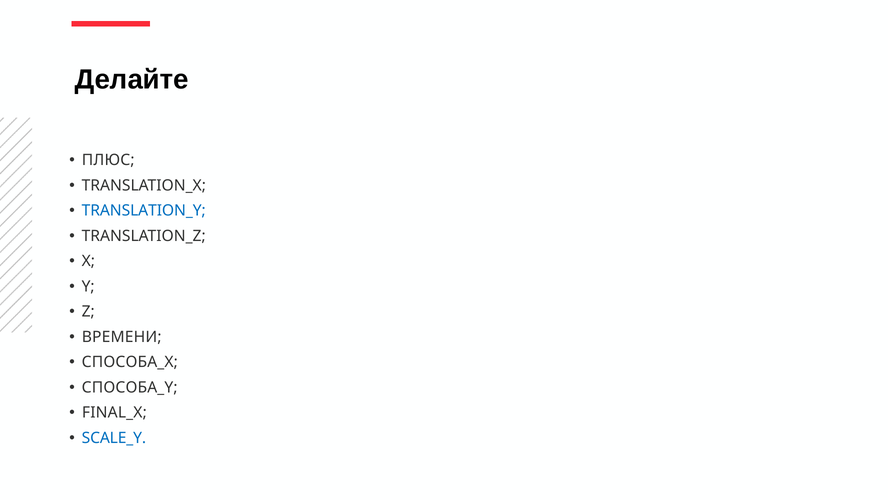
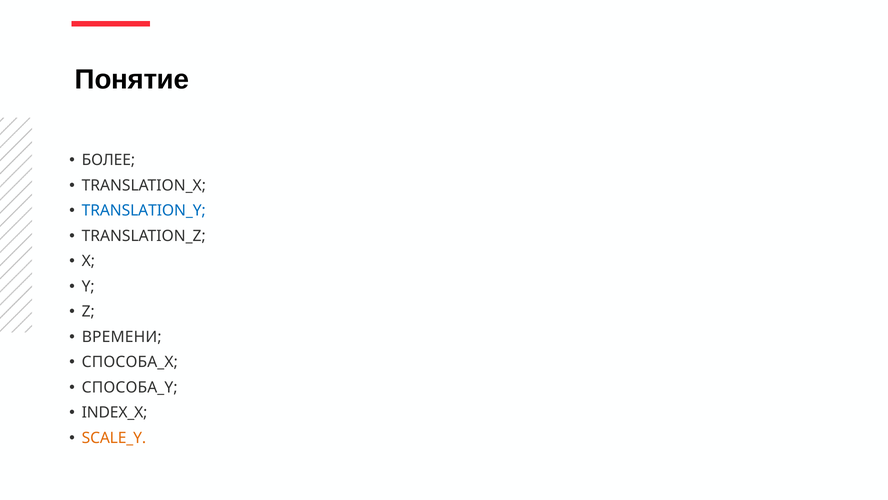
Делайте: Делайте -> Понятие (132, 79)
ПЛЮС: ПЛЮС -> БОЛЕЕ (108, 160)
FINAL_X: FINAL_X -> INDEX_X (115, 412)
SCALE_Y colour: blue -> orange (114, 438)
